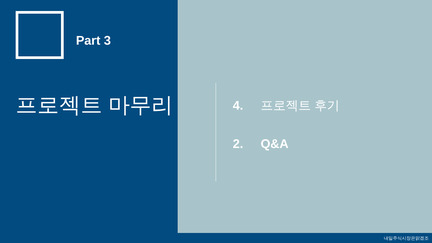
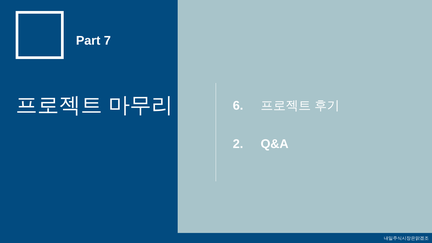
3: 3 -> 7 (107, 41)
4: 4 -> 6 (238, 106)
